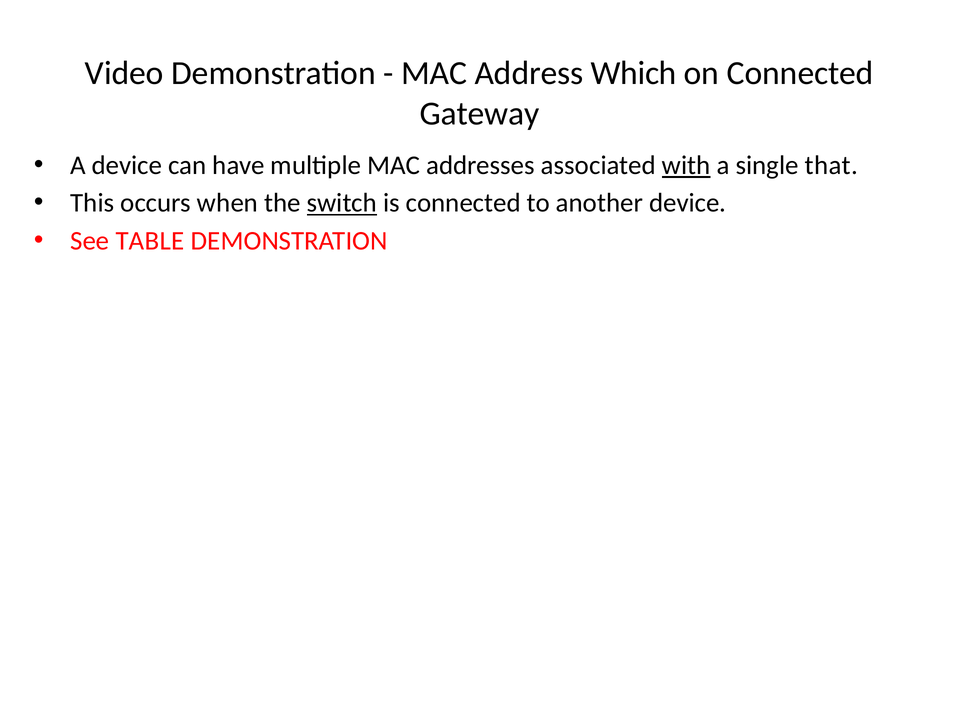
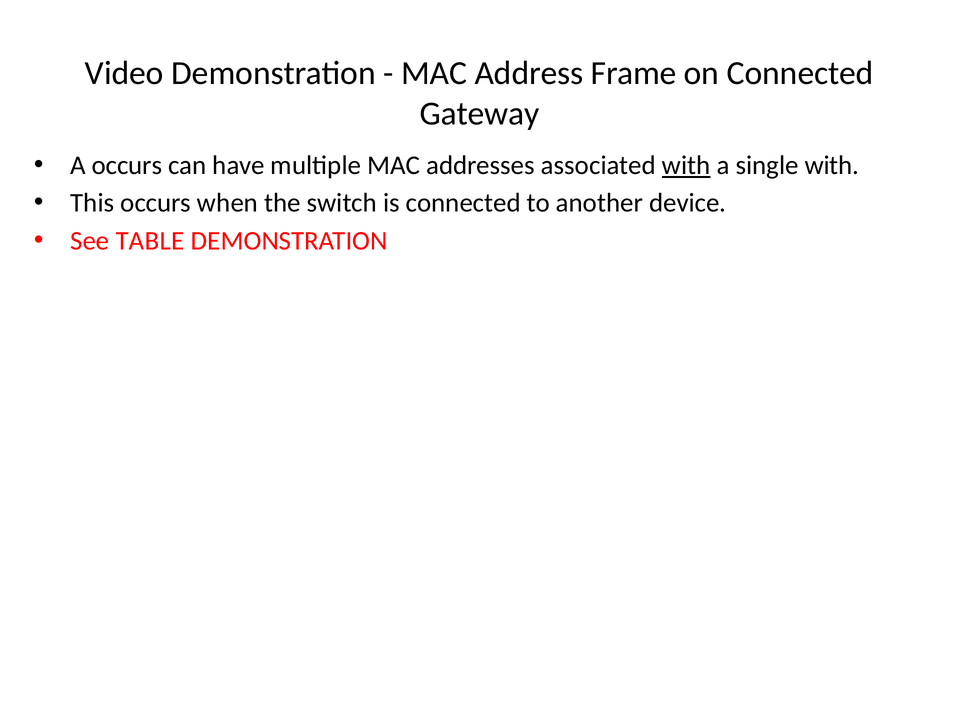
Which: Which -> Frame (634, 73)
A device: device -> occurs (127, 165)
single that: that -> with (832, 165)
switch underline: present -> none (342, 203)
